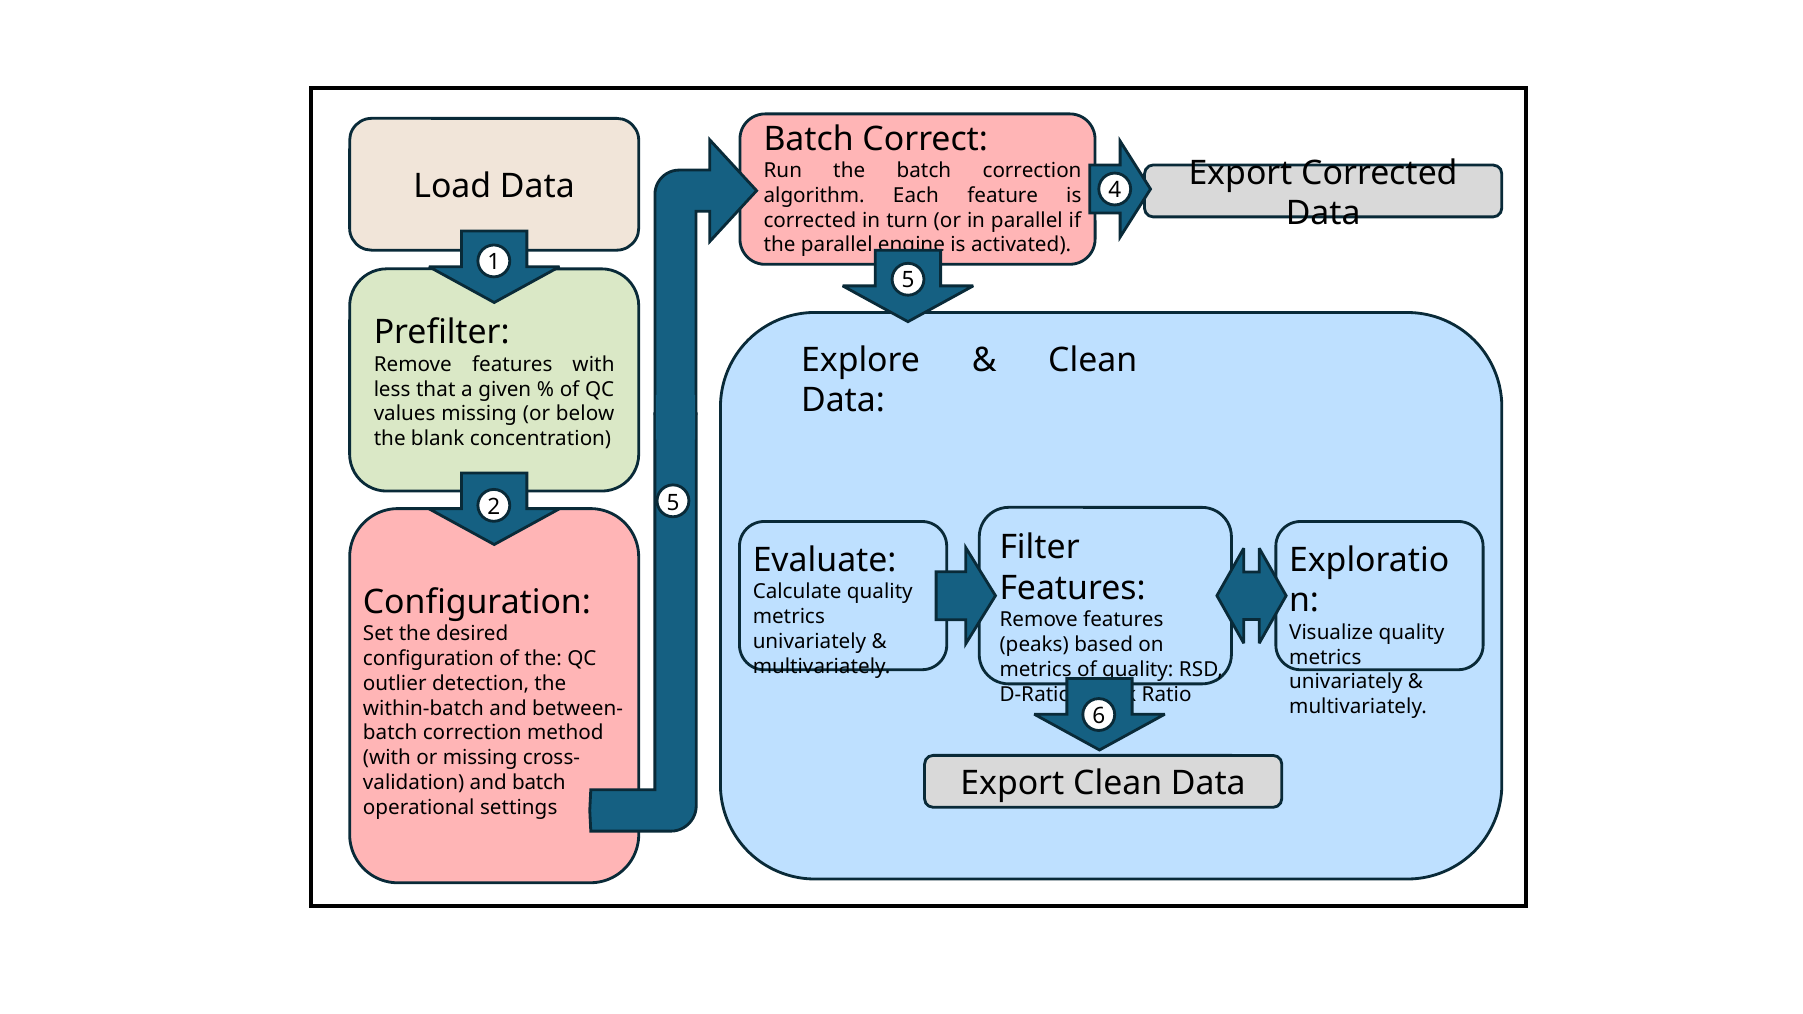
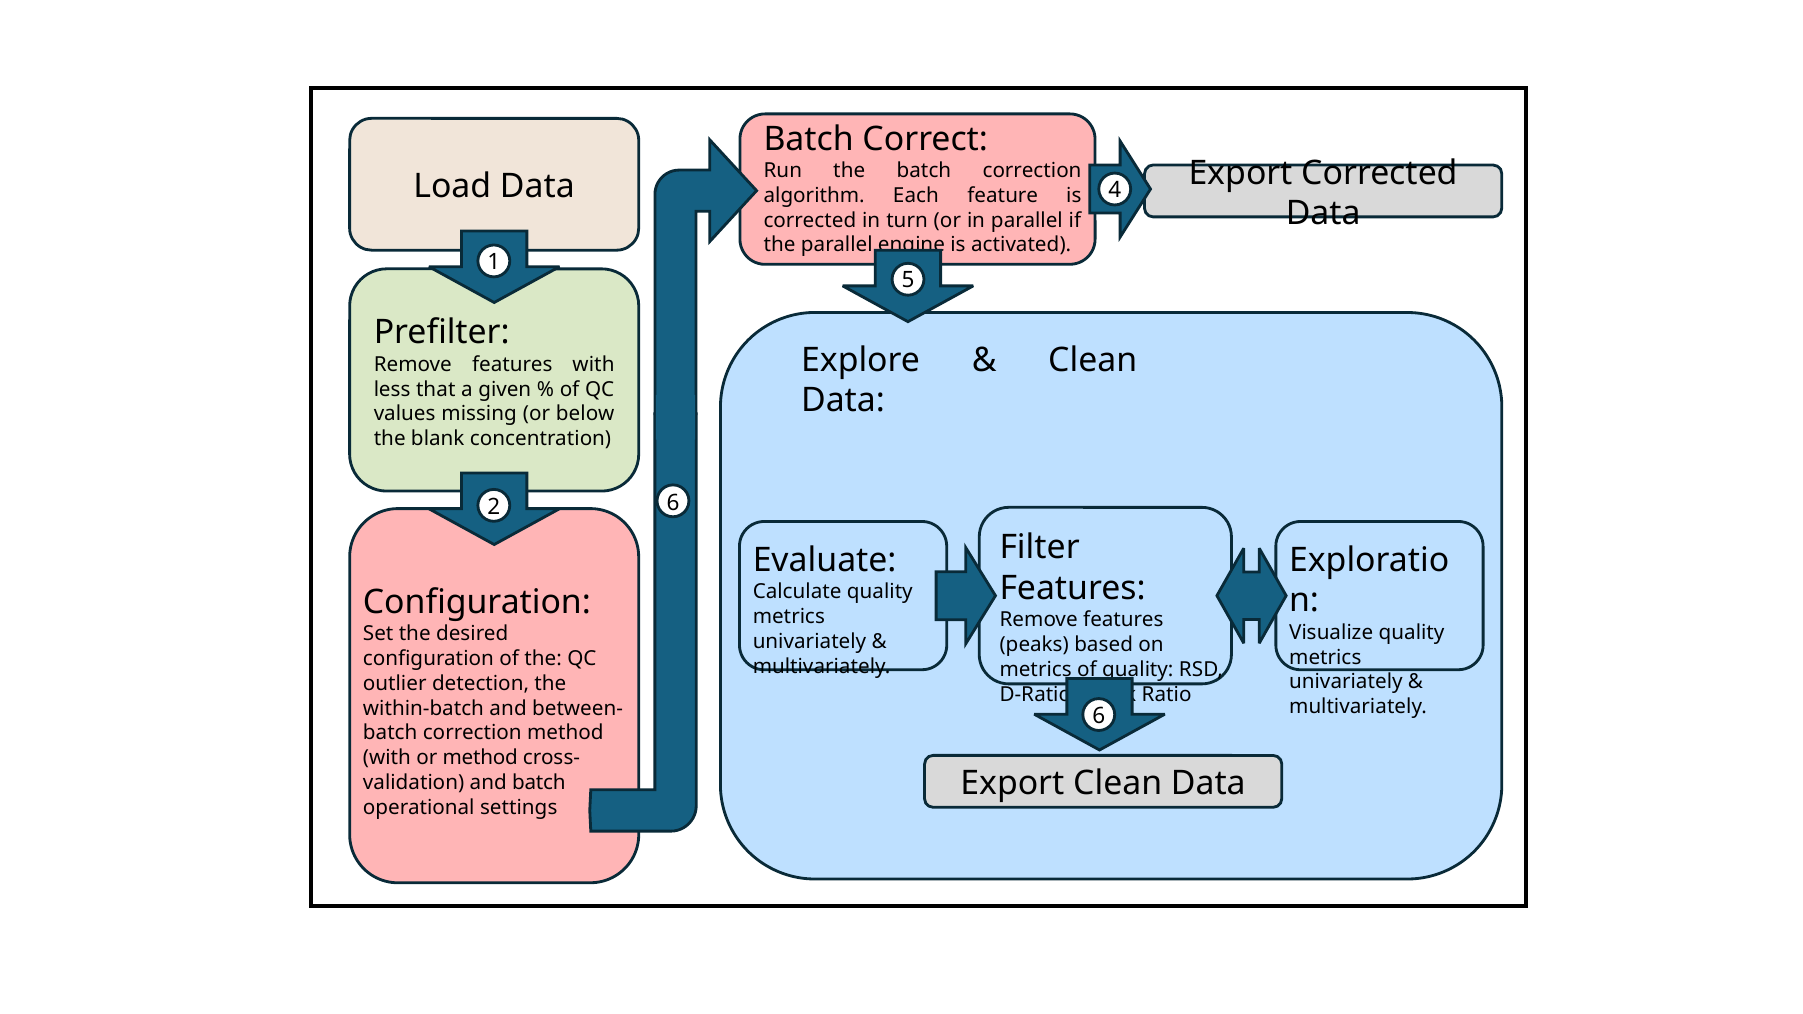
2 5: 5 -> 6 (673, 504)
or missing: missing -> method (480, 758)
